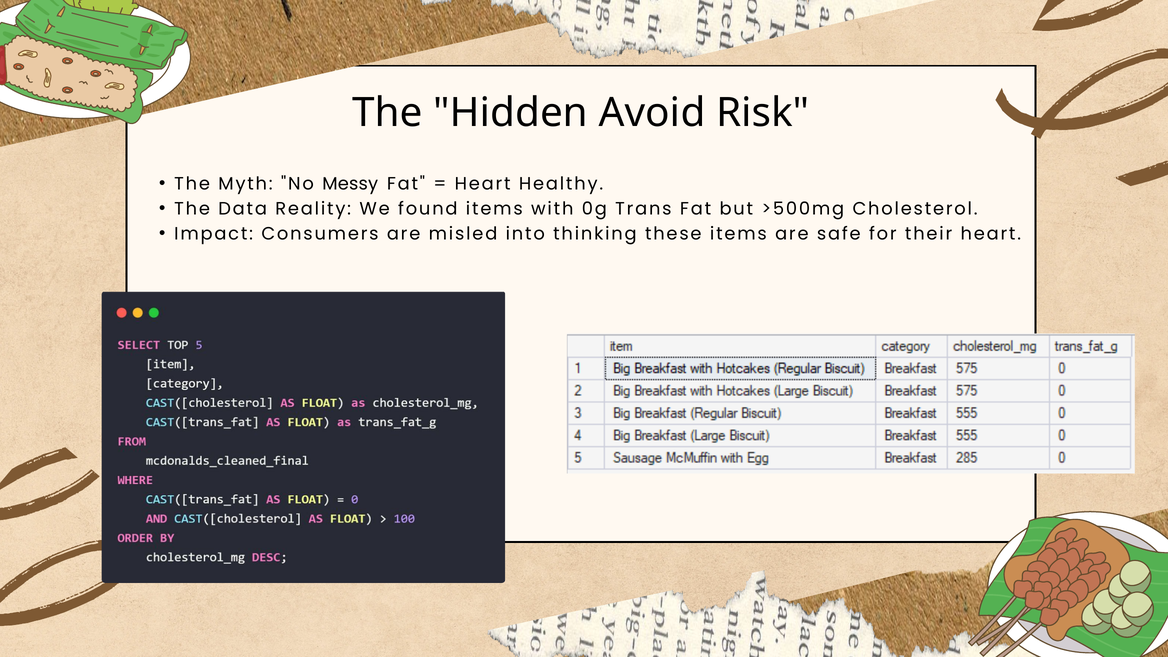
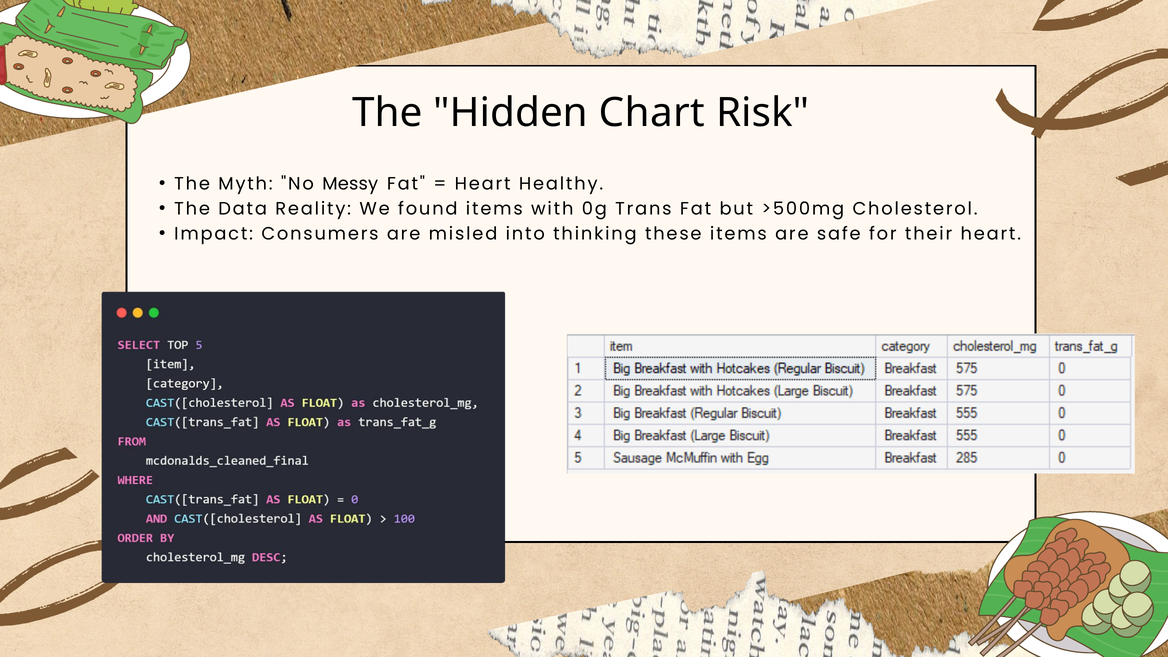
Avoid: Avoid -> Chart (652, 113)
